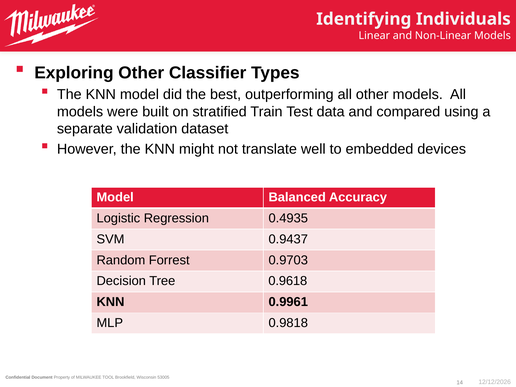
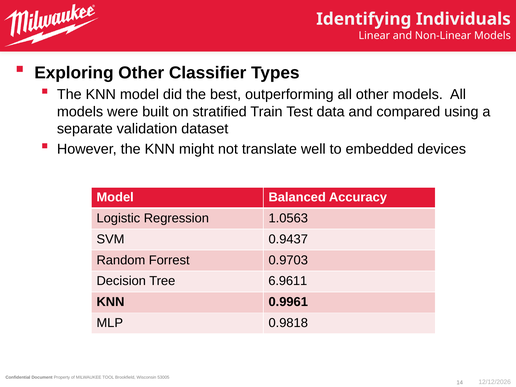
0.4935: 0.4935 -> 1.0563 (288, 218)
0.9618: 0.9618 -> 6.9611 (288, 281)
